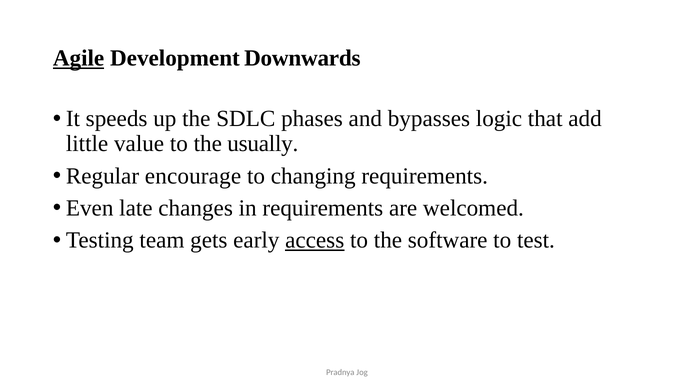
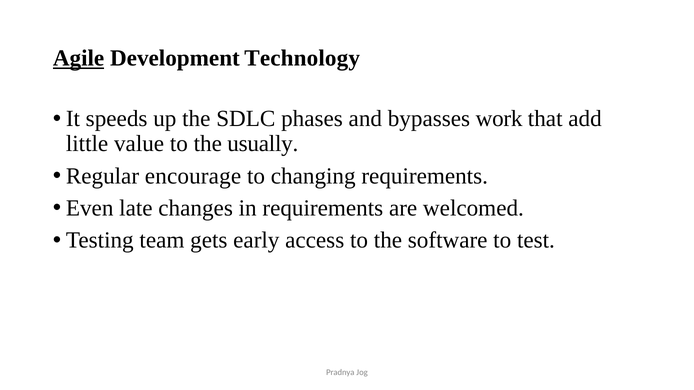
Downwards: Downwards -> Technology (302, 58)
logic: logic -> work (499, 119)
access underline: present -> none (315, 241)
